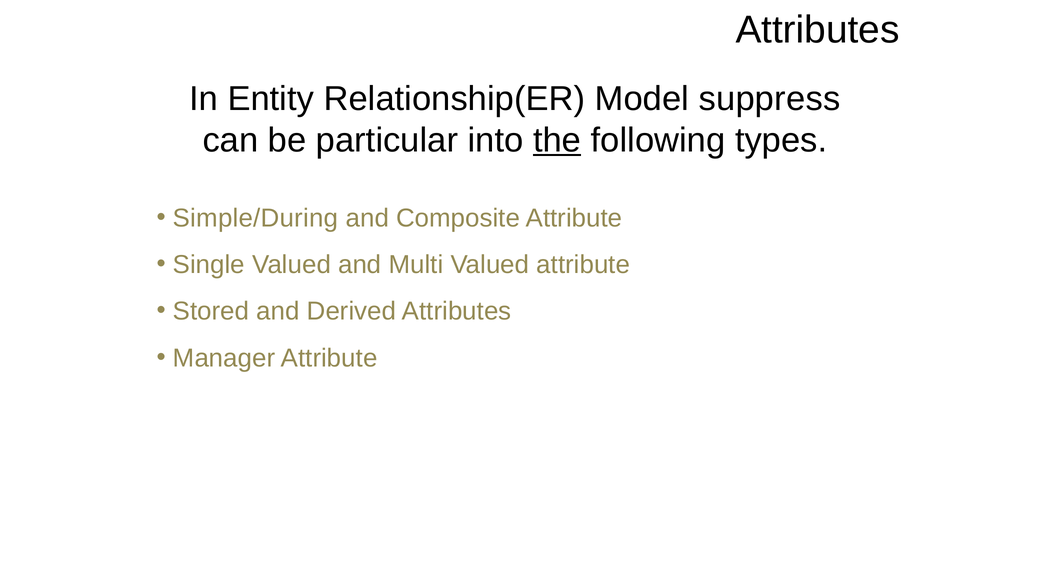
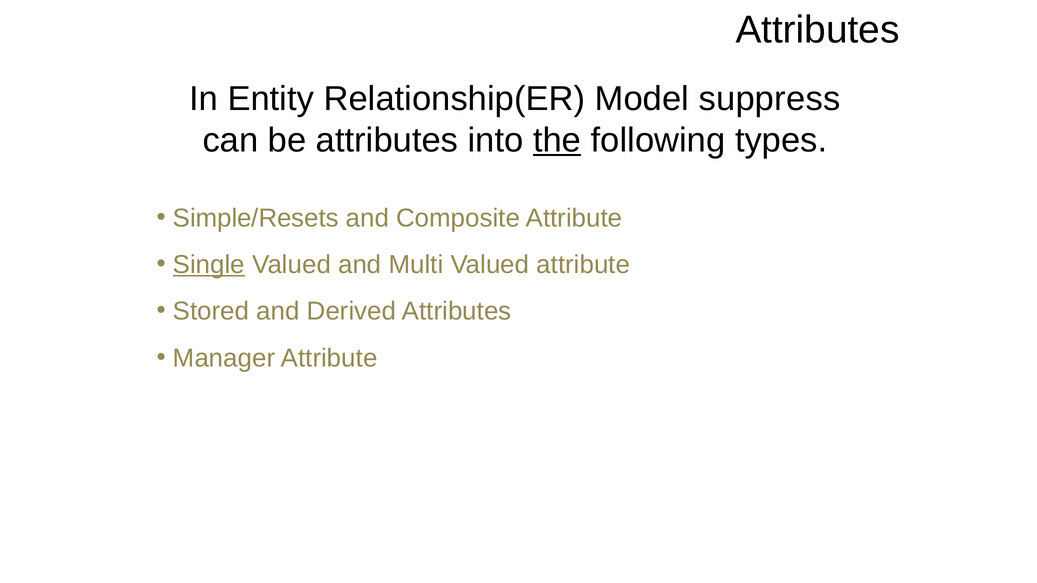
be particular: particular -> attributes (387, 140)
Simple/During: Simple/During -> Simple/Resets (256, 218)
Single underline: none -> present (209, 265)
